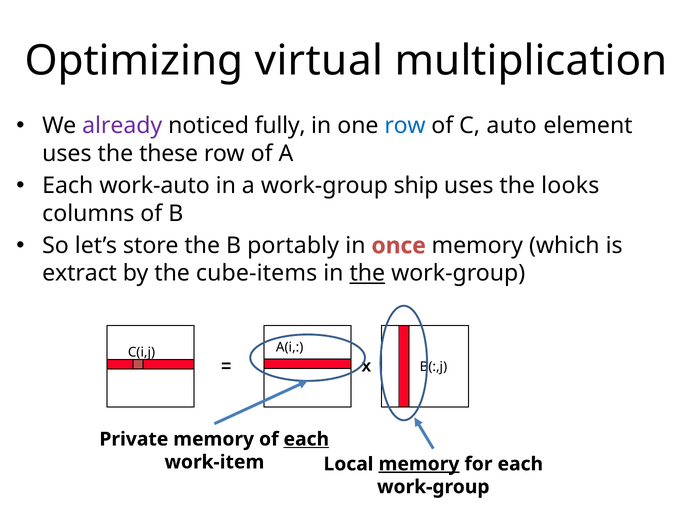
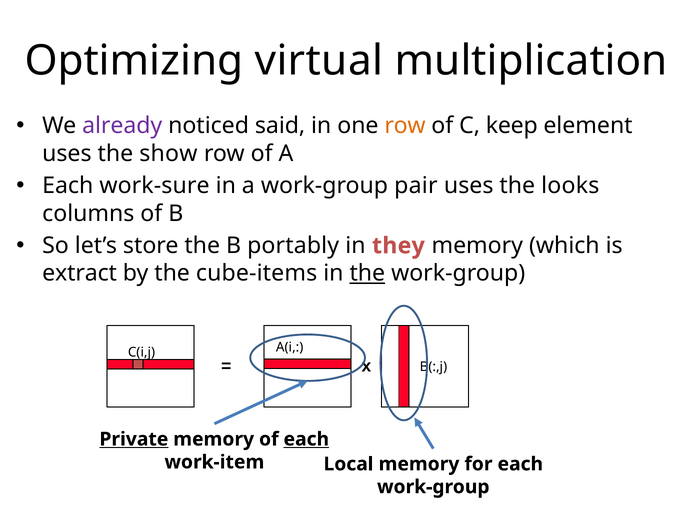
fully: fully -> said (280, 126)
row colour: blue -> orange (405, 126)
auto: auto -> keep (512, 126)
these: these -> show (168, 154)
work-auto: work-auto -> work-sure (154, 186)
ship: ship -> pair (416, 186)
once: once -> they (398, 246)
Private underline: none -> present (134, 440)
memory underline: present -> none (419, 465)
